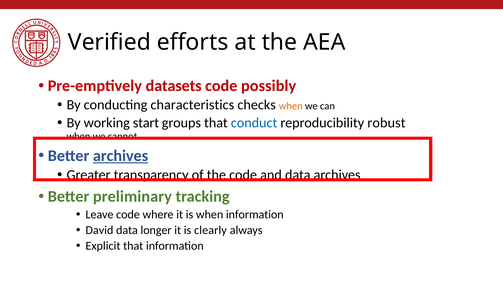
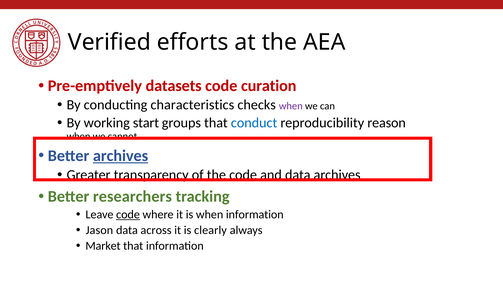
possibly: possibly -> curation (269, 86)
when colour: orange -> purple (291, 106)
robust: robust -> reason (387, 123)
preliminary: preliminary -> researchers (132, 197)
code underline: none -> present (128, 214)
David: David -> Jason (99, 230)
longer: longer -> across (156, 230)
Explicit: Explicit -> Market (103, 246)
